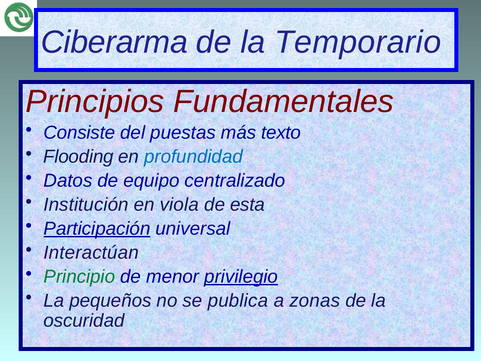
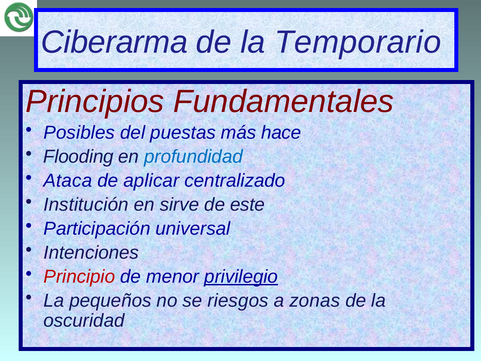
Consiste: Consiste -> Posibles (79, 133)
texto: texto -> hace (281, 133)
Datos: Datos -> Ataca (68, 181)
equipo: equipo -> aplicar (151, 181)
viola: viola -> sirve (179, 205)
esta: esta -> este (247, 205)
Participación underline: present -> none (97, 228)
Interactúan: Interactúan -> Intenciones (91, 252)
Principio colour: green -> red (79, 276)
publica: publica -> riesgos (238, 300)
